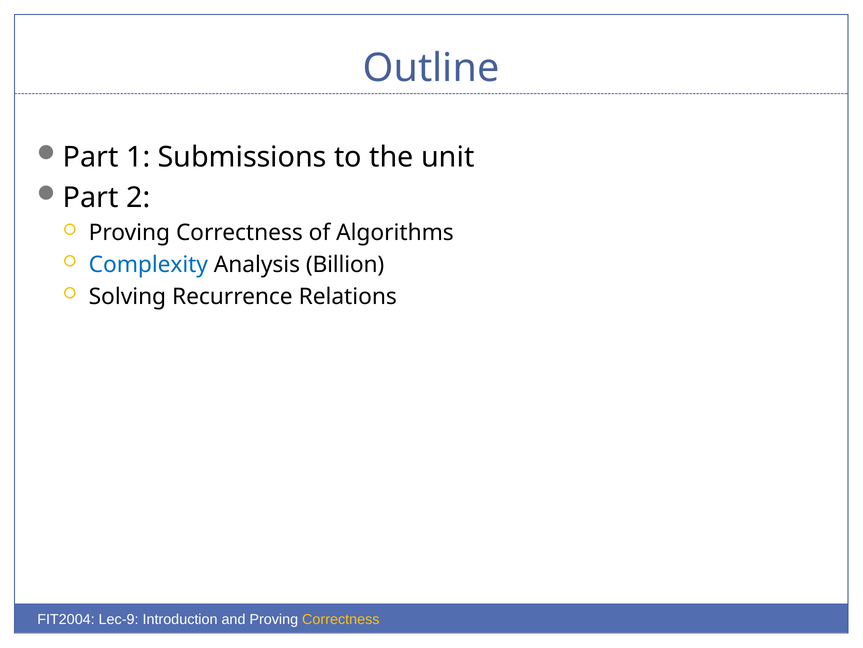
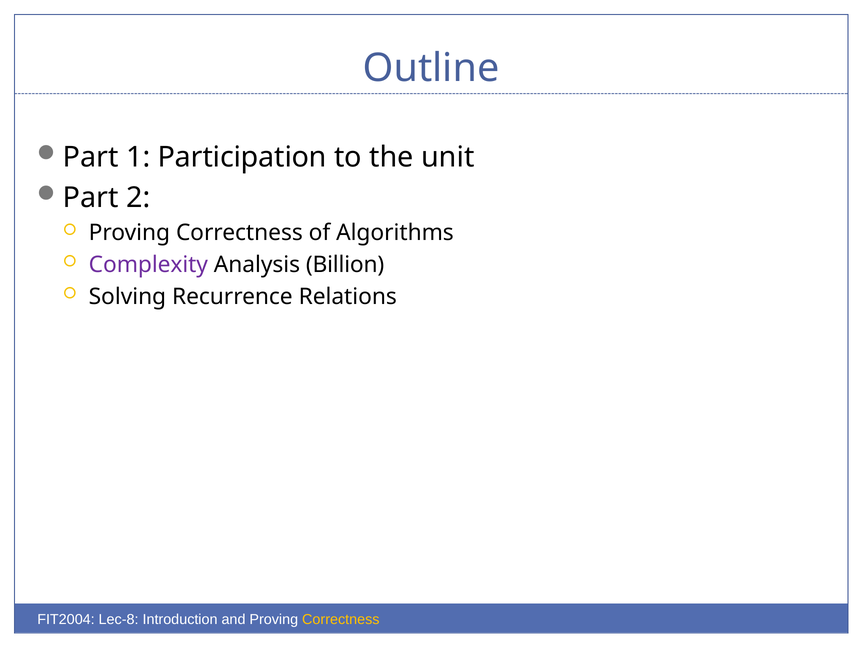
Submissions: Submissions -> Participation (242, 157)
Complexity colour: blue -> purple (148, 264)
Lec-9: Lec-9 -> Lec-8 (119, 619)
